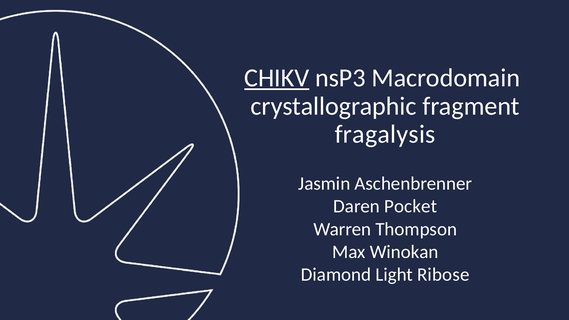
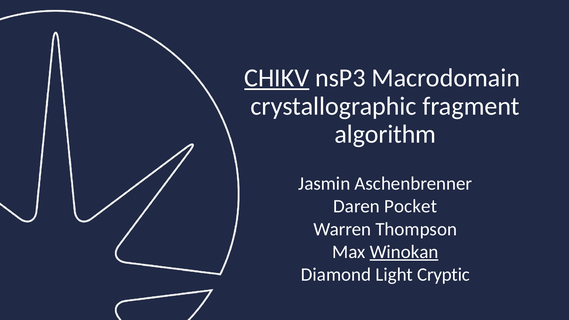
fragalysis: fragalysis -> algorithm (385, 134)
Winokan underline: none -> present (404, 252)
Ribose: Ribose -> Cryptic (443, 275)
